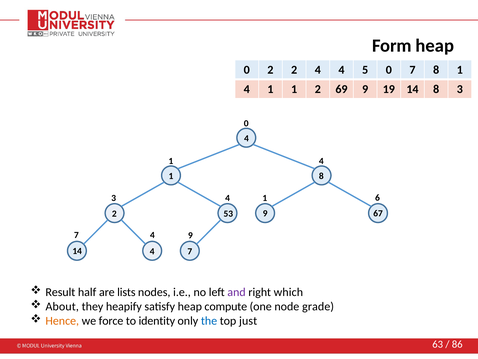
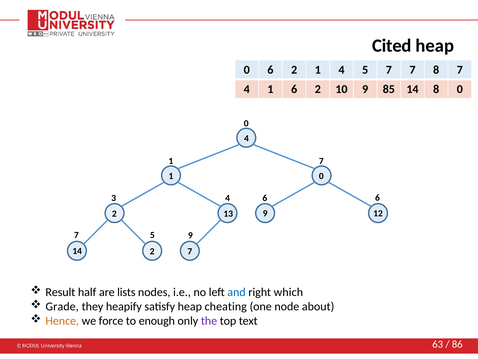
Form: Form -> Cited (392, 46)
0 2: 2 -> 6 (270, 70)
2 4: 4 -> 1 (318, 70)
5 0: 0 -> 7 (389, 70)
8 1: 1 -> 7 (460, 70)
1 1: 1 -> 6 (294, 89)
69: 69 -> 10 (341, 89)
19: 19 -> 85 (389, 89)
8 3: 3 -> 0 (460, 89)
4: 4 -> 7 (321, 161)
1 8: 8 -> 0 (321, 176)
3 4 1: 1 -> 6 (265, 198)
53: 53 -> 13 (228, 213)
67: 67 -> 12 (378, 213)
7 4: 4 -> 5 (152, 235)
14 4: 4 -> 2 (152, 251)
and colour: purple -> blue (237, 292)
About: About -> Grade (62, 306)
compute: compute -> cheating (226, 306)
grade: grade -> about (318, 306)
identity: identity -> enough (157, 320)
the colour: blue -> purple (209, 320)
just: just -> text (248, 320)
